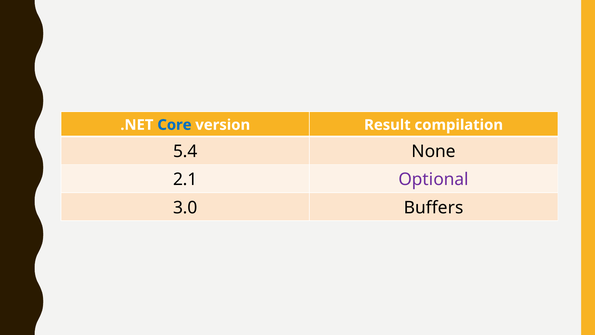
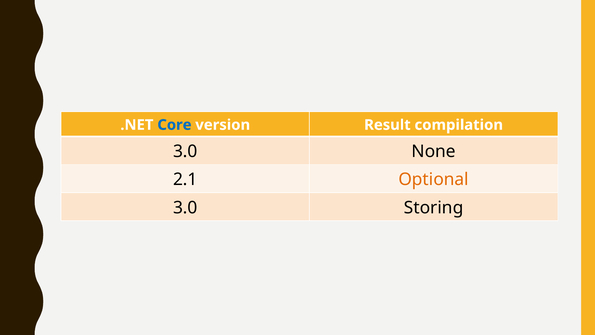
5.4: 5.4 -> 3.0 (185, 151)
Optional colour: purple -> orange (434, 179)
Buffers: Buffers -> Storing (434, 207)
